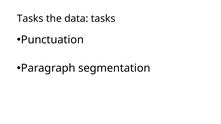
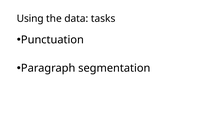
Tasks: Tasks -> Using (30, 19)
